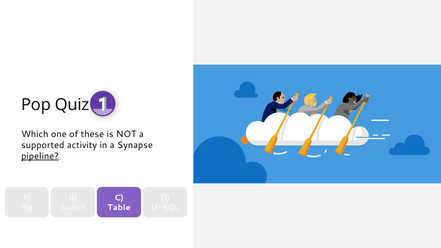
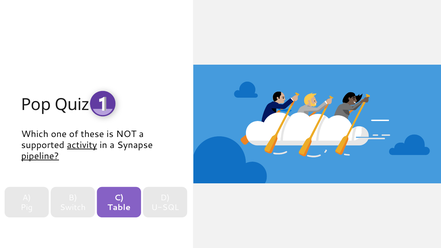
activity underline: none -> present (82, 145)
